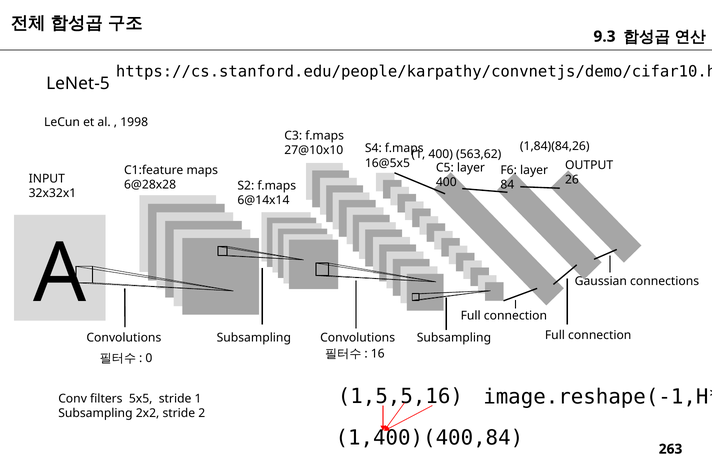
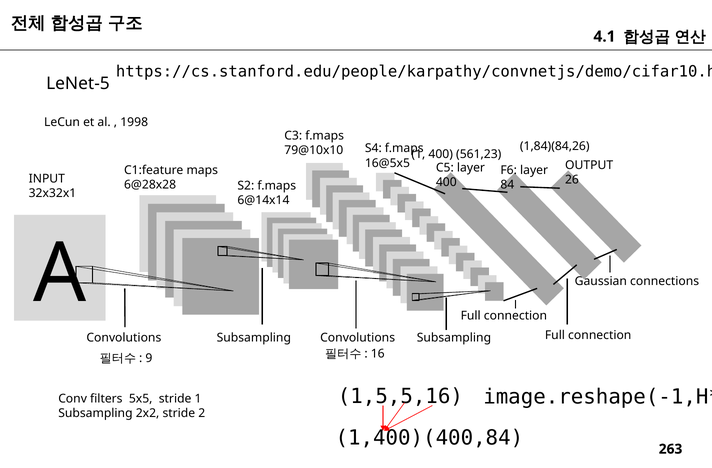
9.3: 9.3 -> 4.1 (605, 36)
27@10x10: 27@10x10 -> 79@10x10 (314, 150)
563,62: 563,62 -> 561,23 (479, 154)
0: 0 -> 9 (149, 358)
